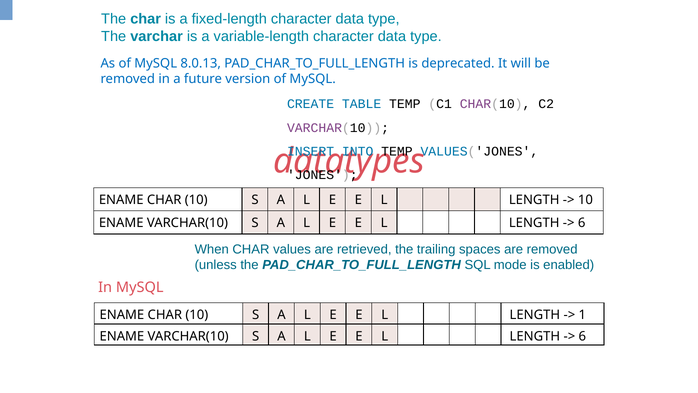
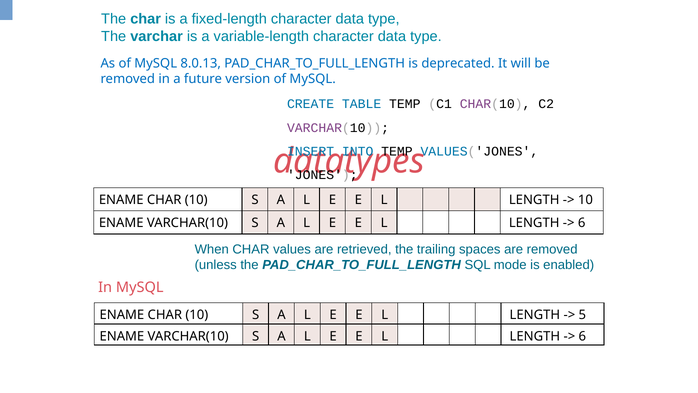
1: 1 -> 5 (582, 315)
